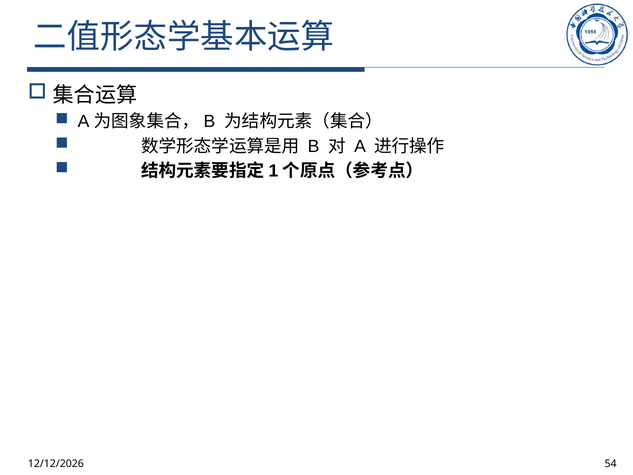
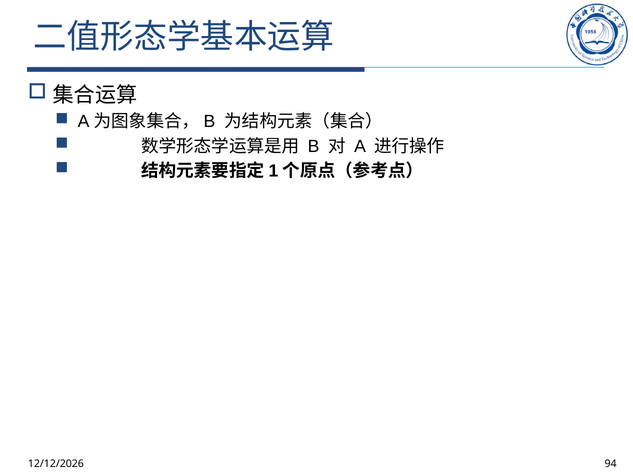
54: 54 -> 94 (611, 464)
